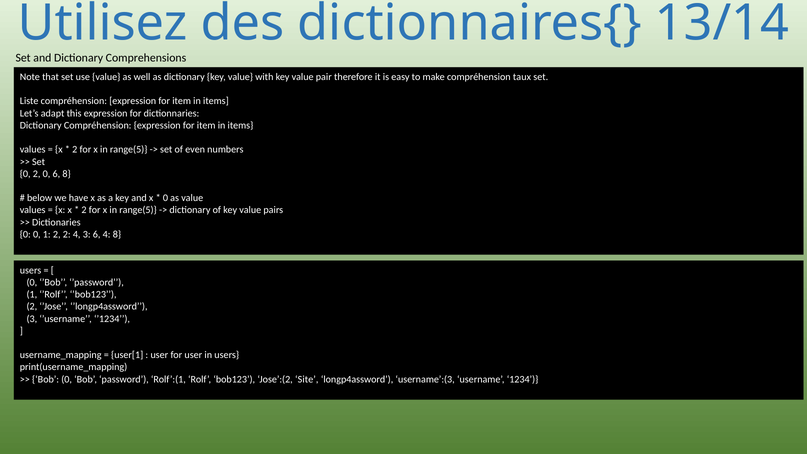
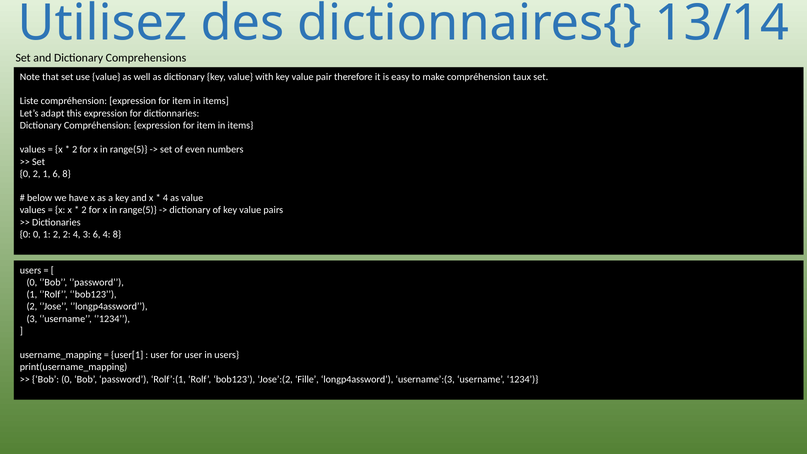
2 0: 0 -> 1 (46, 174)
0: 0 -> 4 (165, 198)
Site: Site -> Fille (307, 379)
